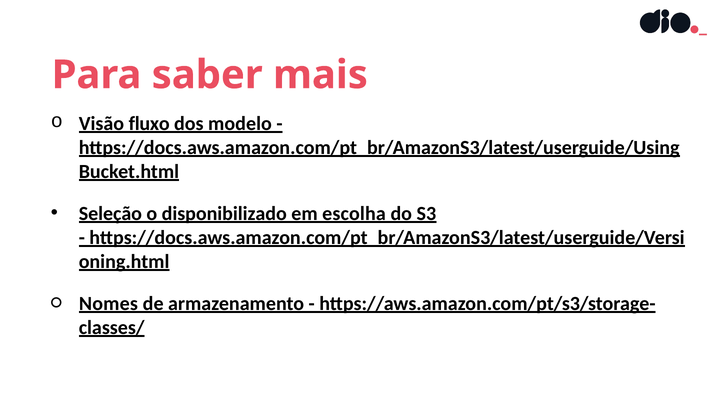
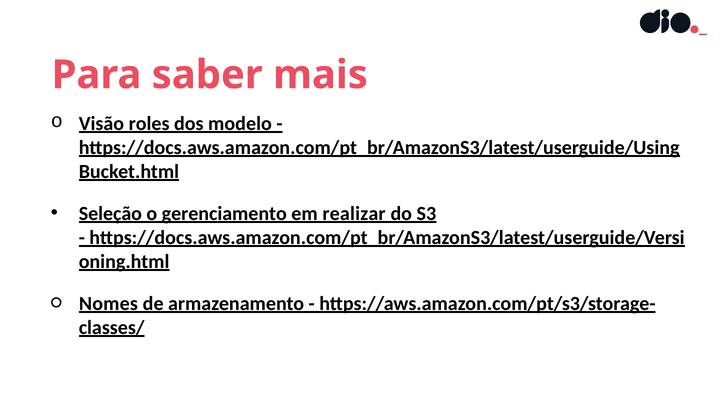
fluxo: fluxo -> roles (149, 123)
disponibilizado: disponibilizado -> gerenciamento (224, 213)
escolha: escolha -> realizar (354, 213)
